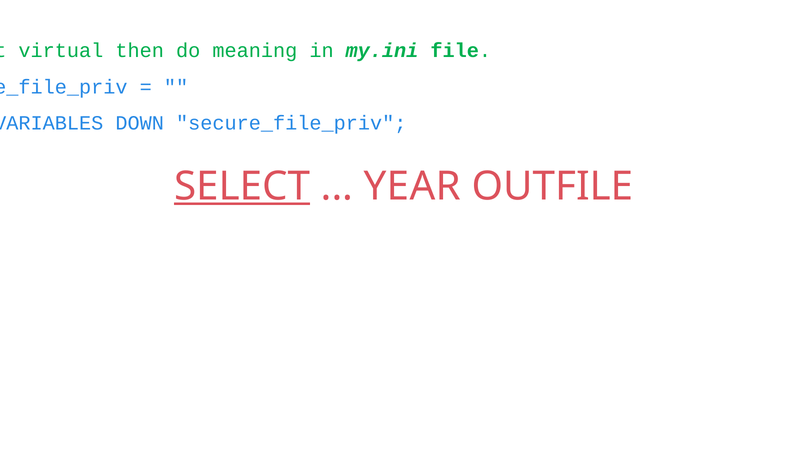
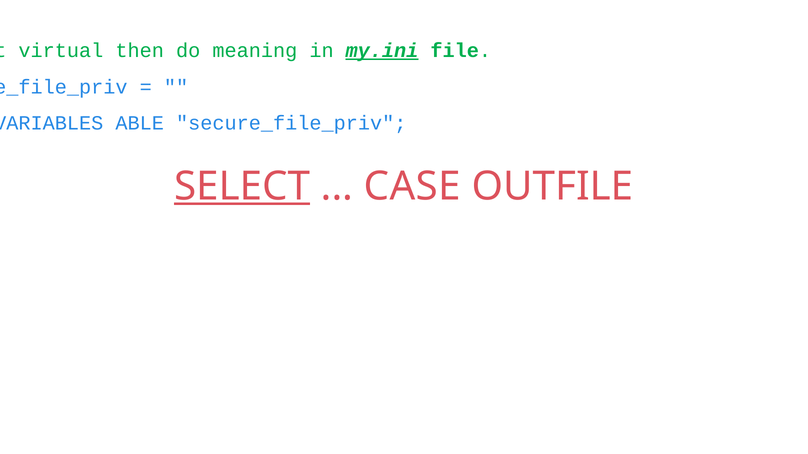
my.ini underline: none -> present (382, 51)
DOWN: DOWN -> ABLE (140, 123)
YEAR: YEAR -> CASE (412, 187)
